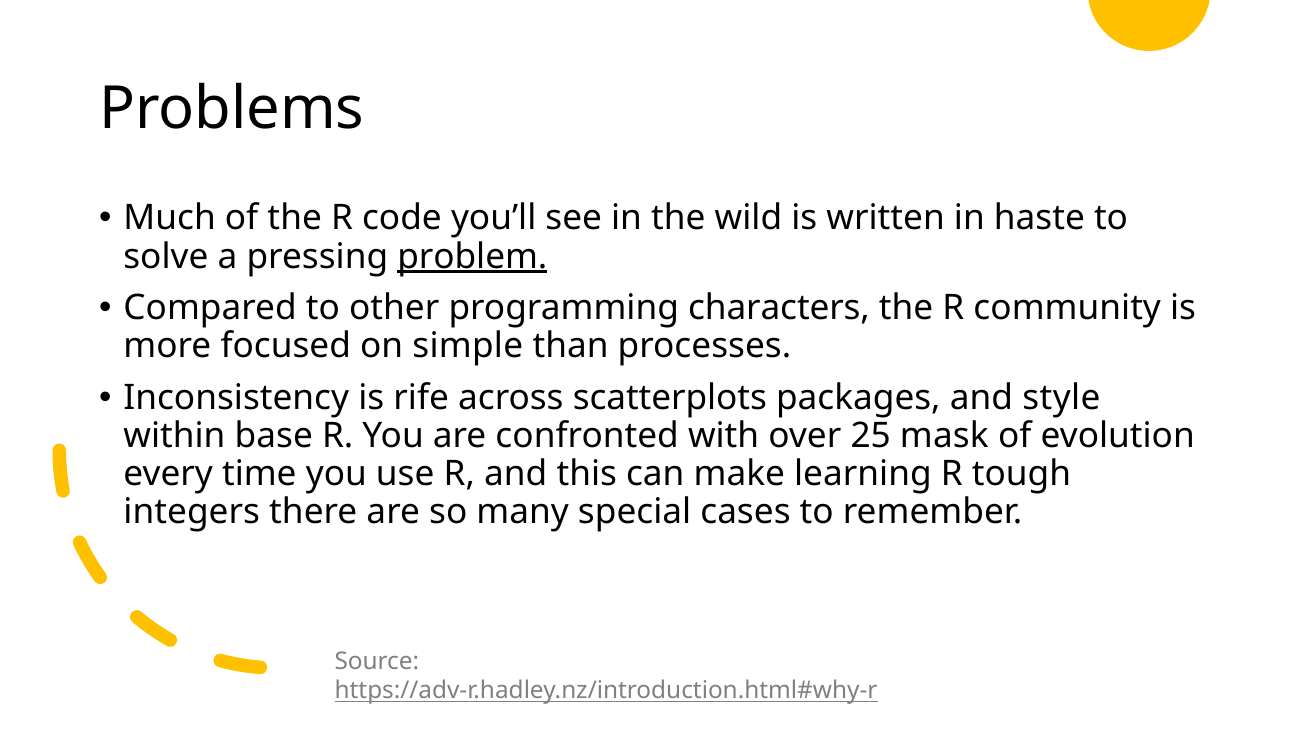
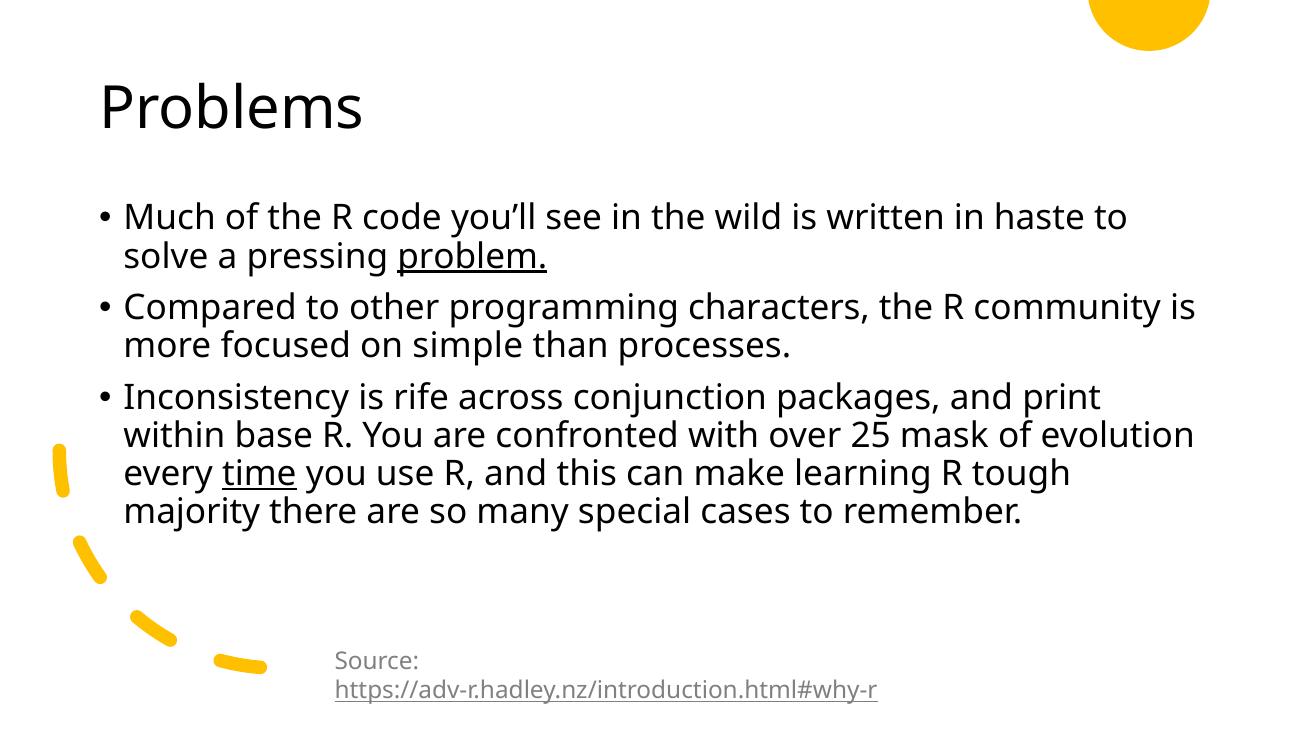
scatterplots: scatterplots -> conjunction (670, 398)
style: style -> print (1062, 398)
time underline: none -> present (259, 474)
integers: integers -> majority (192, 512)
